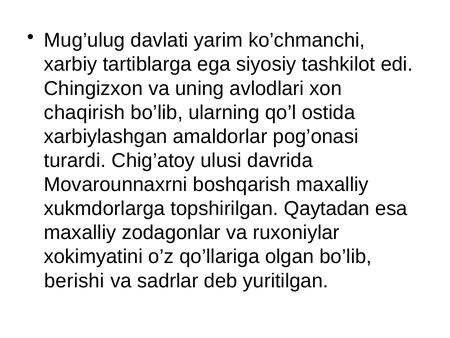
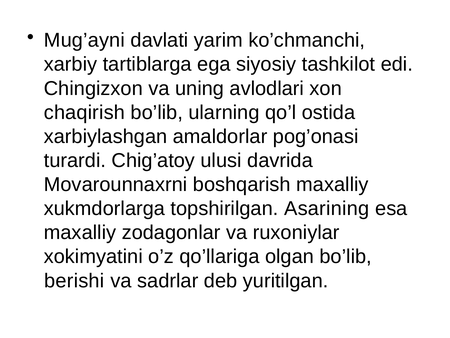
Mug’ulug: Mug’ulug -> Mug’ayni (84, 40)
Qaytadan: Qaytadan -> Asarining (327, 208)
